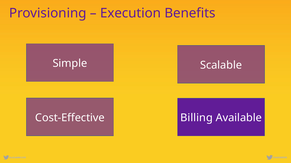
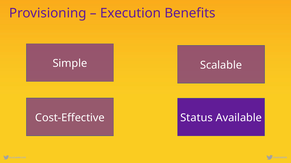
Billing: Billing -> Status (197, 118)
